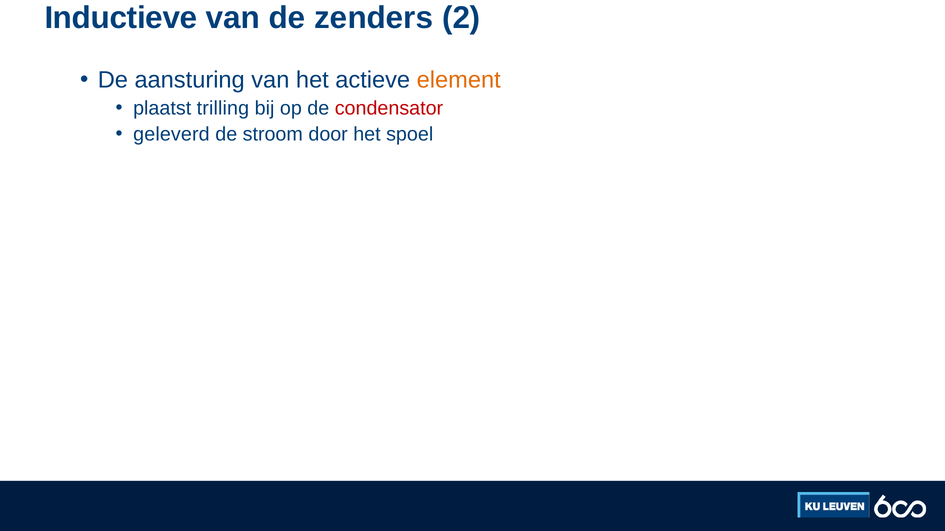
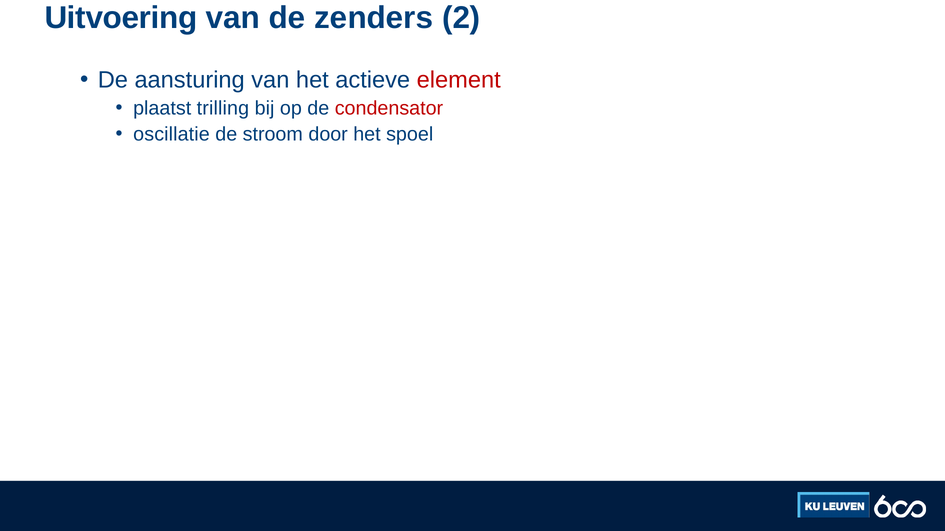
Inductieve: Inductieve -> Uitvoering (121, 18)
element colour: orange -> red (459, 80)
geleverd: geleverd -> oscillatie (171, 134)
